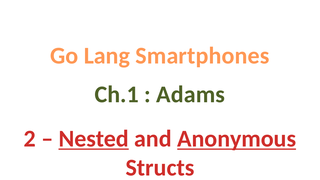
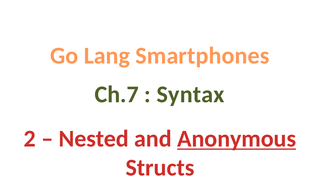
Ch.1: Ch.1 -> Ch.7 (117, 94)
Adams: Adams -> Syntax (191, 94)
Nested underline: present -> none (94, 139)
